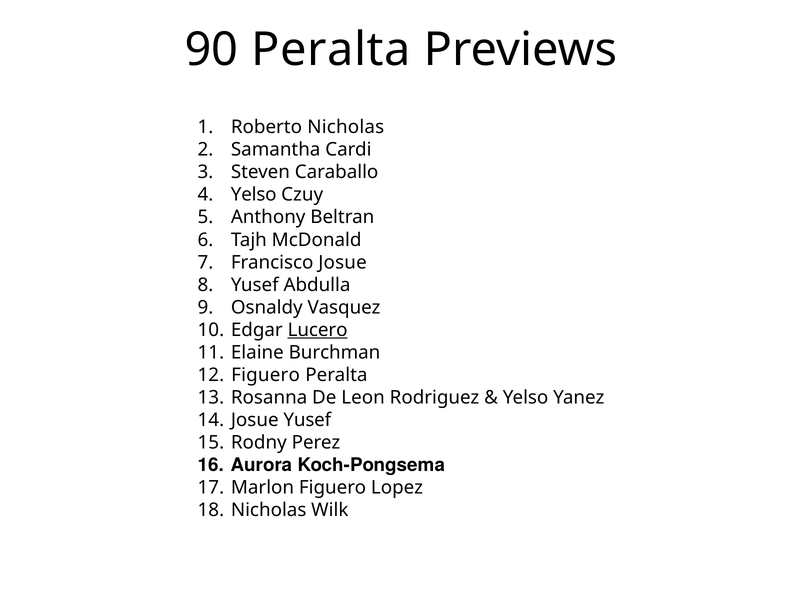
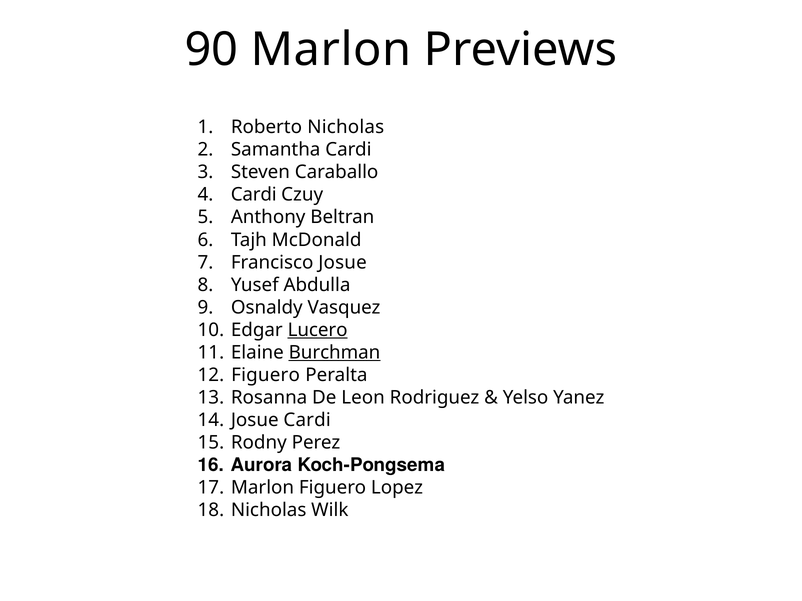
90 Peralta: Peralta -> Marlon (331, 50)
Yelso: Yelso -> Cardi (254, 195)
Burchman underline: none -> present (335, 353)
Josue Yusef: Yusef -> Cardi (307, 420)
